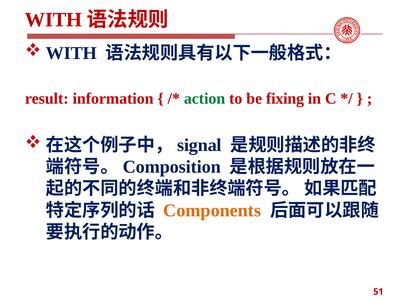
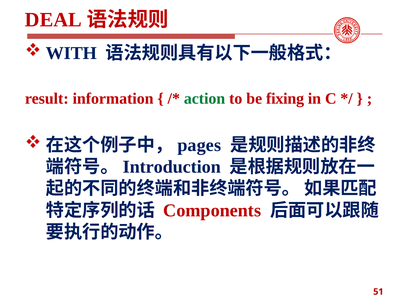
WITH: WITH -> DEAL (53, 20)
signal: signal -> pages (199, 145)
Composition: Composition -> Introduction (172, 167)
Components colour: orange -> red (212, 210)
